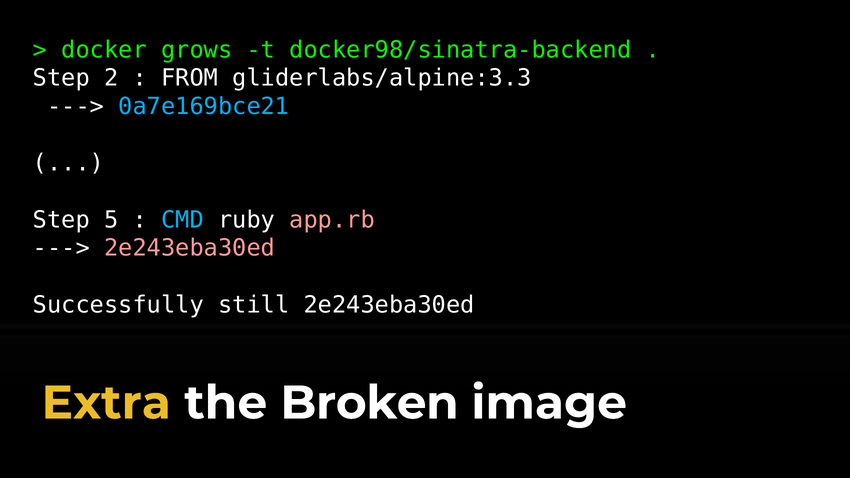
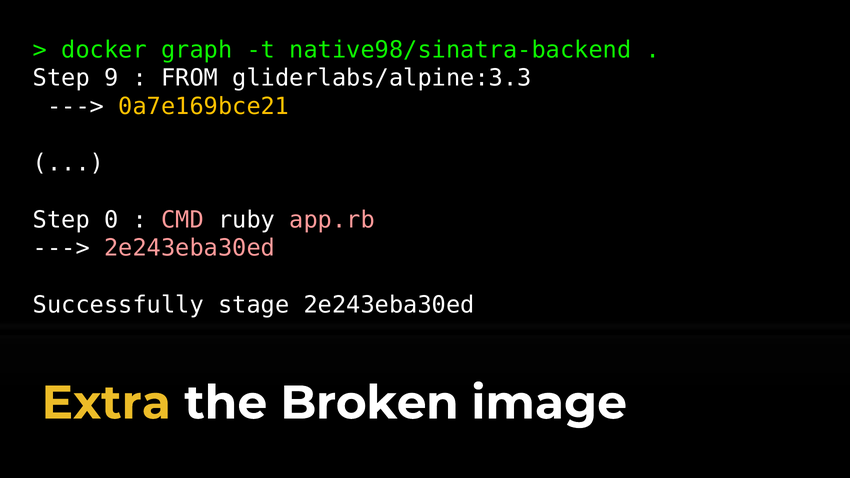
grows: grows -> graph (197, 50)
docker98/sinatra-backend: docker98/sinatra-backend -> native98/sinatra-backend (460, 50)
2: 2 -> 9 (111, 78)
0a7e169bce21 colour: light blue -> yellow (204, 106)
5: 5 -> 0 (111, 220)
CMD colour: light blue -> pink (182, 220)
still: still -> stage (254, 305)
